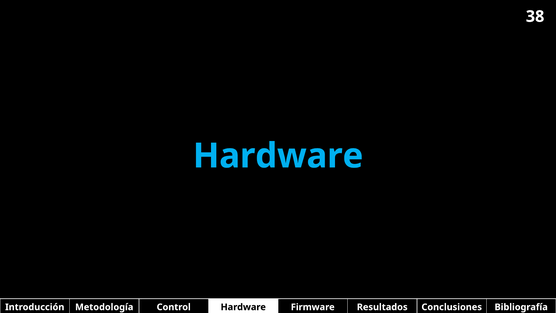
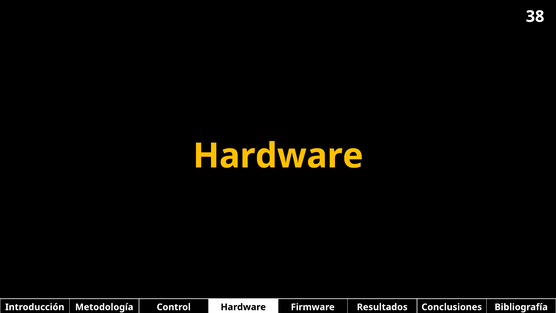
Hardware colour: light blue -> yellow (278, 156)
